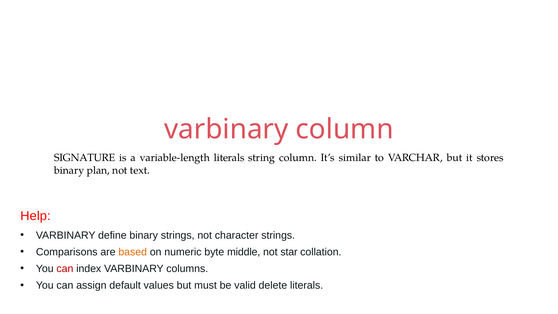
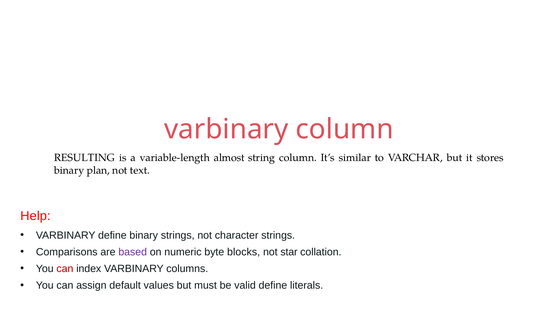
SIGNATURE: SIGNATURE -> RESULTING (84, 158)
variable-length literals: literals -> almost (229, 158)
based colour: orange -> purple (133, 252)
middle: middle -> blocks (244, 252)
valid delete: delete -> define (273, 285)
